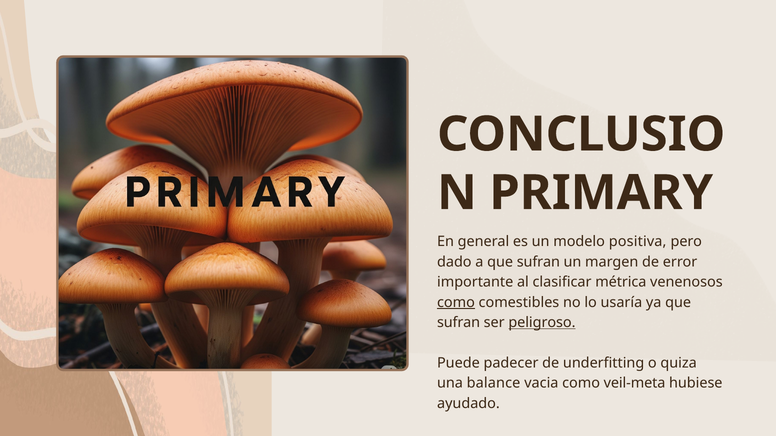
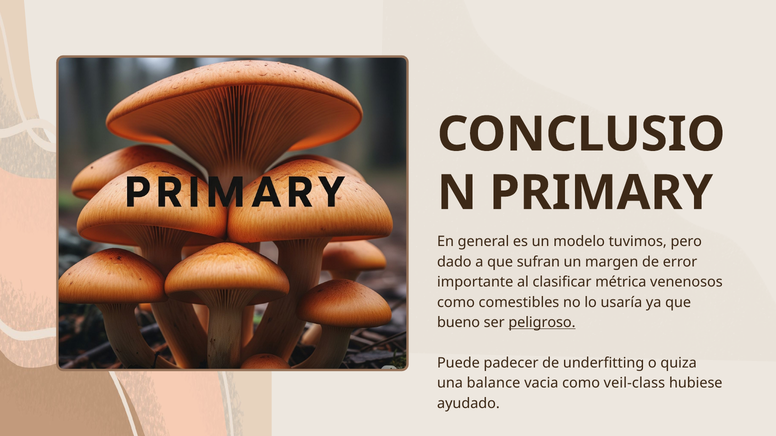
positiva: positiva -> tuvimos (638, 242)
como underline: present -> none (456, 303)
sufran: sufran -> bueno (459, 323)
veil-meta: veil-meta -> veil-class (634, 384)
